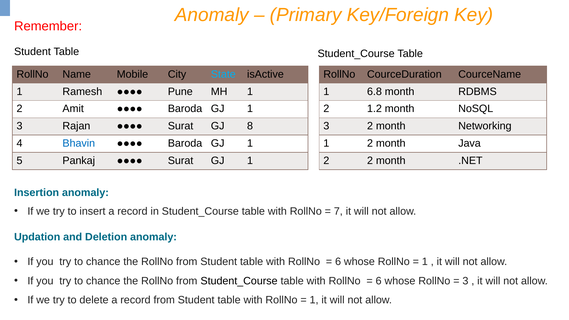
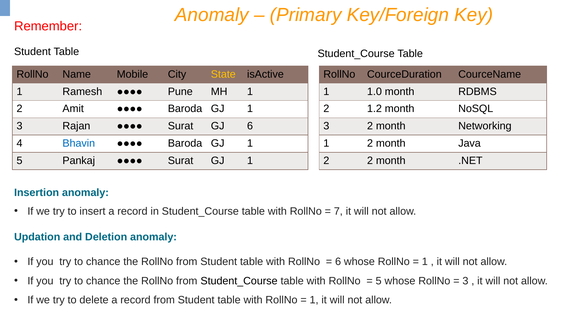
State colour: light blue -> yellow (223, 74)
6.8: 6.8 -> 1.0 (374, 92)
GJ 8: 8 -> 6 (250, 126)
6: 6 -> 5 (379, 281)
